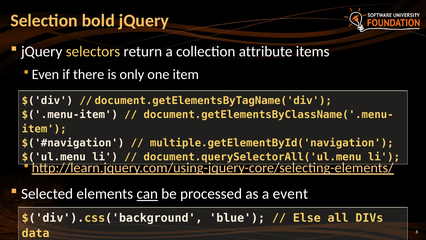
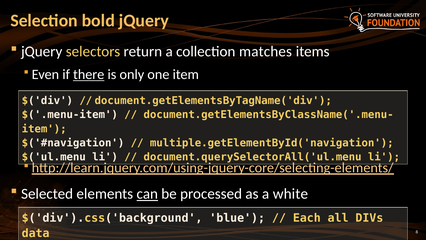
attribute: attribute -> matches (266, 52)
there underline: none -> present (89, 74)
event: event -> white (290, 194)
Else: Else -> Each (307, 218)
